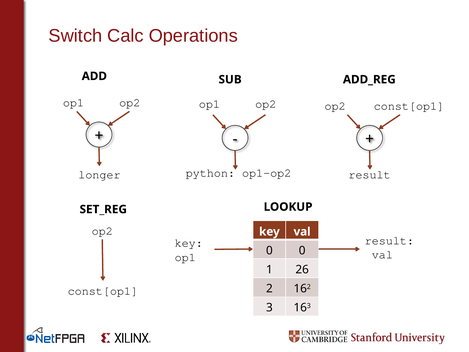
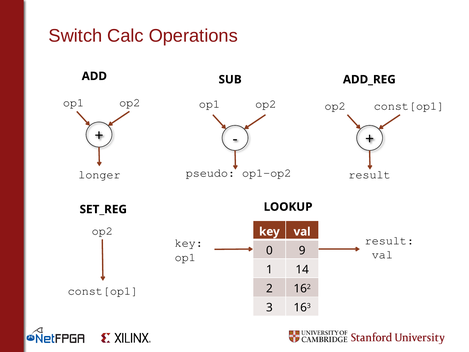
python: python -> pseudo (210, 173)
0 0: 0 -> 9 (302, 250)
26: 26 -> 14 (302, 270)
